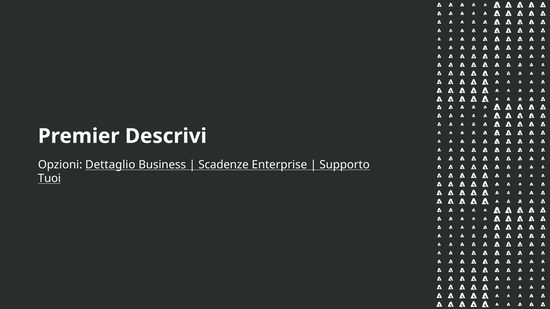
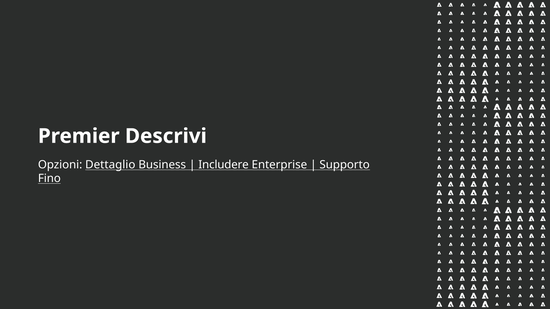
Scadenze: Scadenze -> Includere (224, 165)
Tuoi: Tuoi -> Fino (49, 179)
